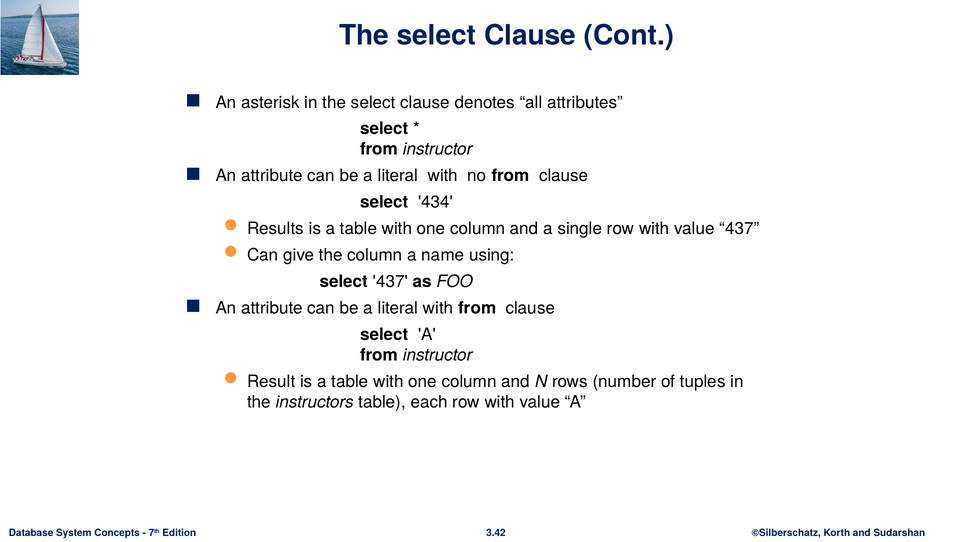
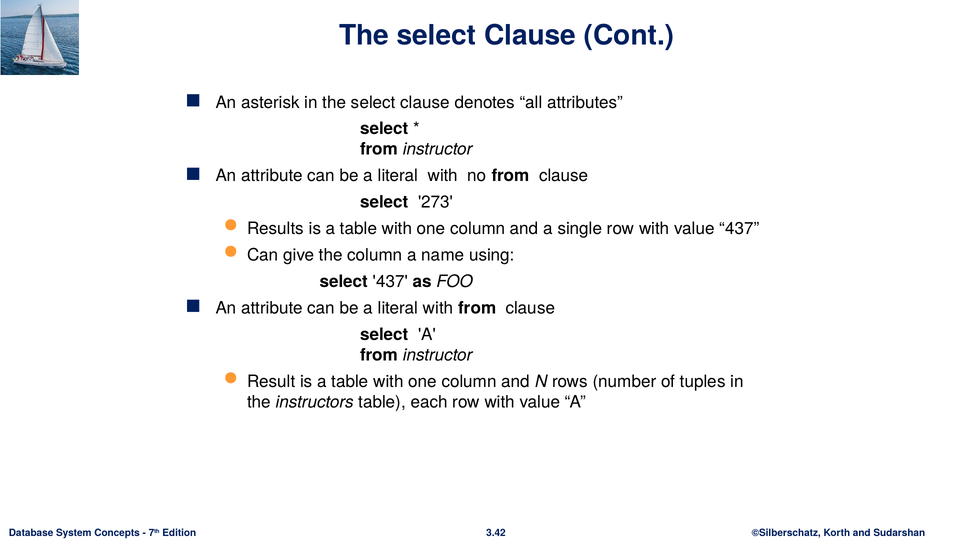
434: 434 -> 273 (436, 202)
